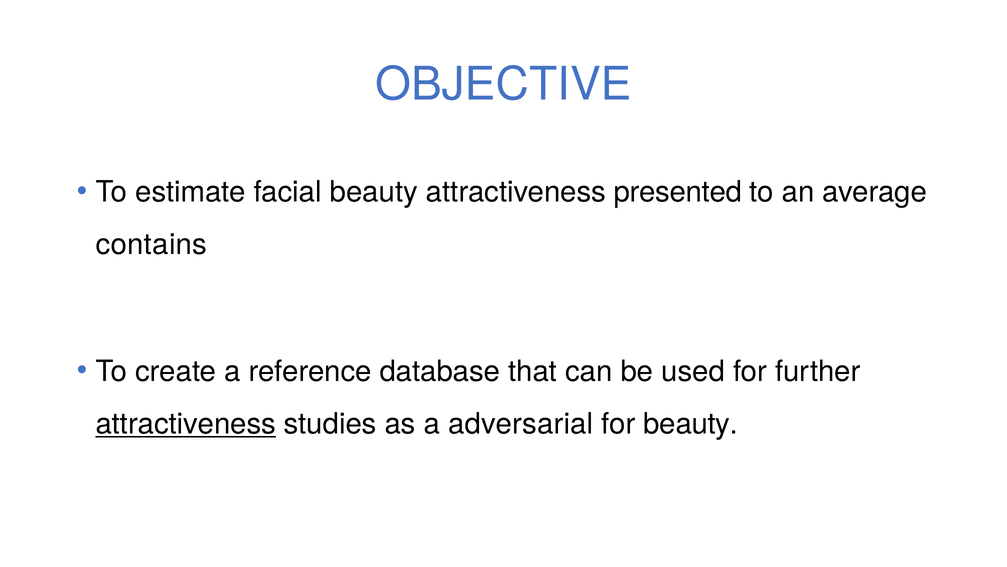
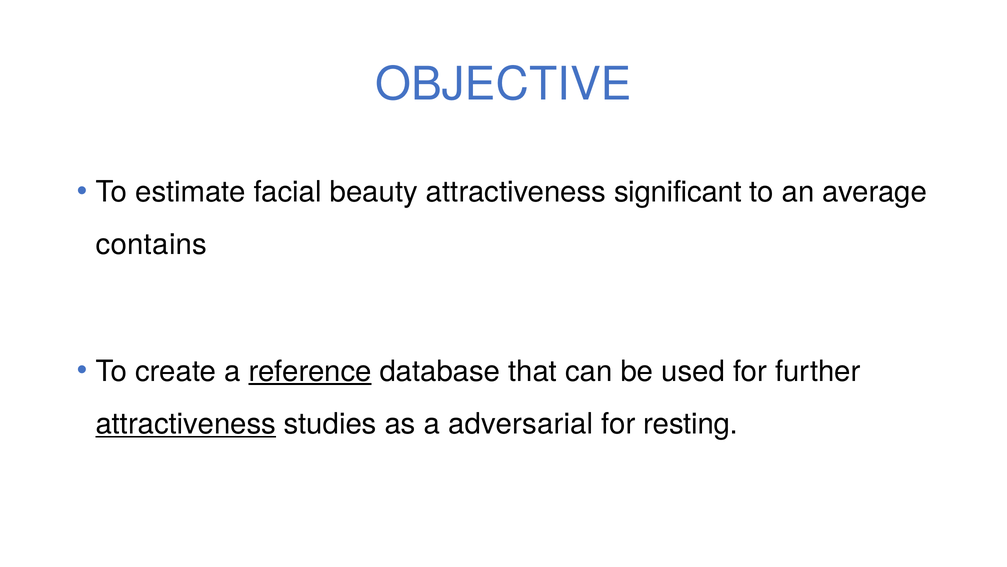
presented: presented -> significant (678, 192)
reference underline: none -> present (310, 371)
for beauty: beauty -> resting (691, 424)
